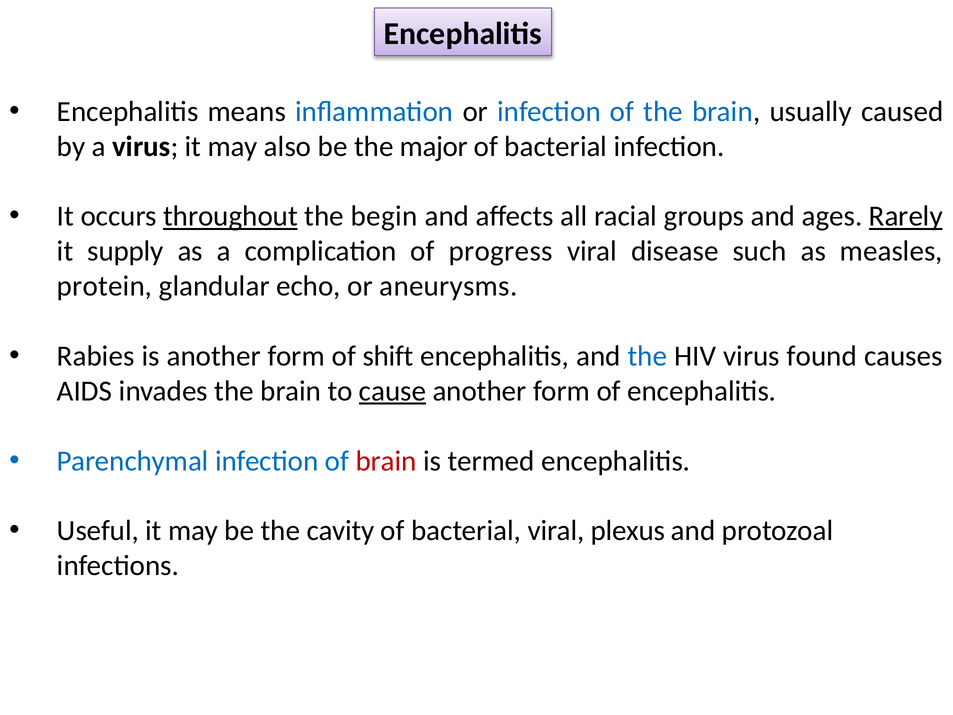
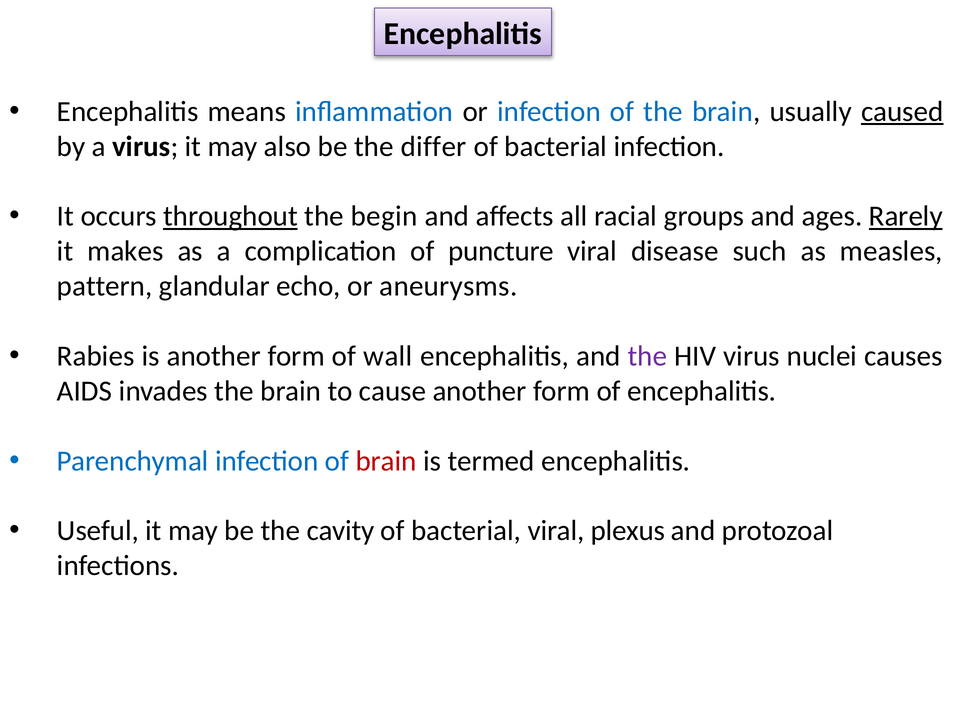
caused underline: none -> present (902, 112)
major: major -> differ (434, 146)
supply: supply -> makes (125, 251)
progress: progress -> puncture (501, 251)
protein: protein -> pattern (105, 286)
shift: shift -> wall (388, 356)
the colour: blue -> purple (647, 356)
found: found -> nuclei (822, 356)
cause underline: present -> none (392, 391)
